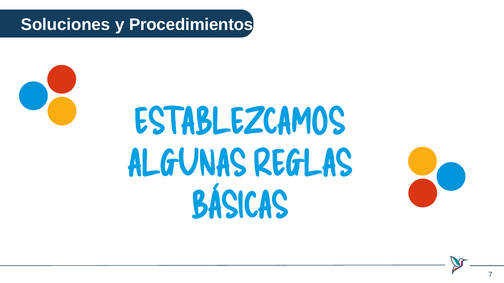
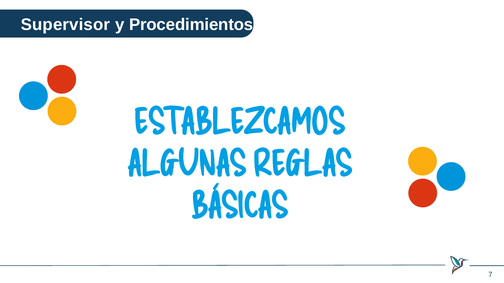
Soluciones: Soluciones -> Supervisor (65, 25)
